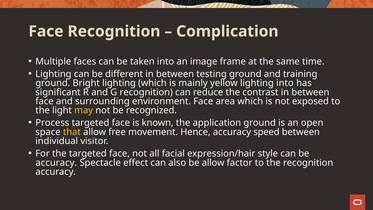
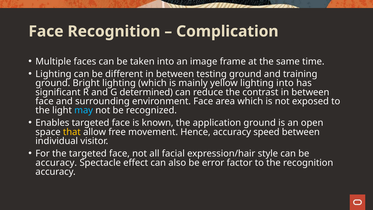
G recognition: recognition -> determined (146, 92)
may colour: yellow -> light blue (84, 110)
Process: Process -> Enables (52, 123)
be allow: allow -> error (213, 163)
